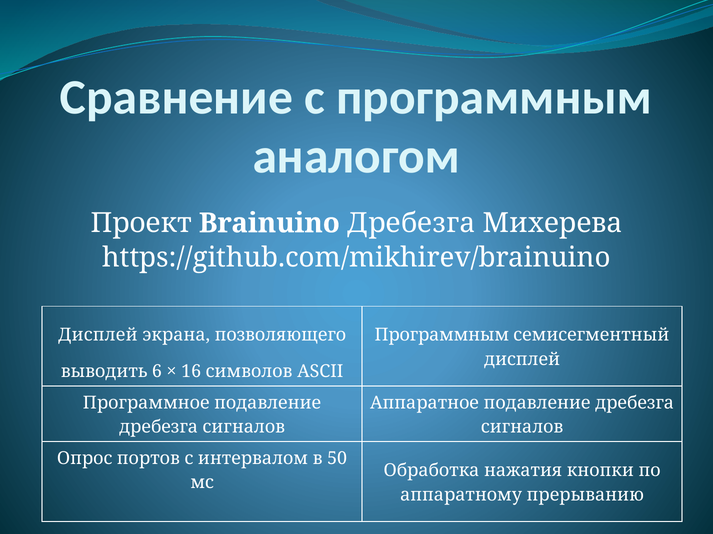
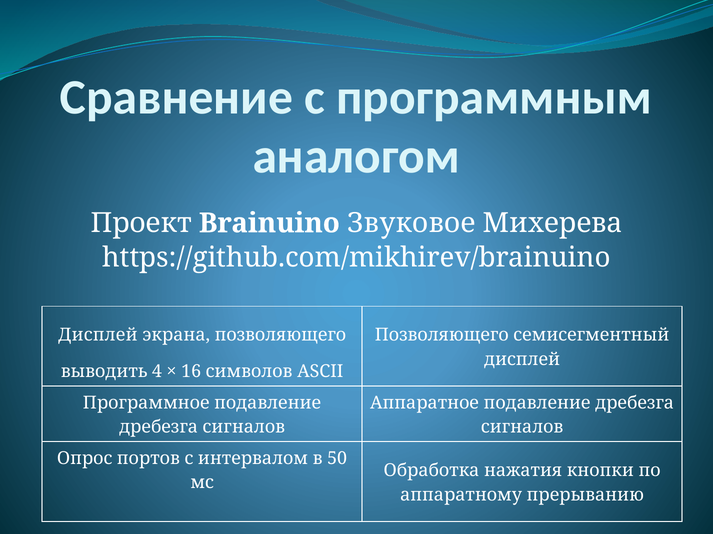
Brainuino Дребезга: Дребезга -> Звуковое (411, 223)
Программным: Программным -> Позволяющего (442, 335)
6: 6 -> 4 (157, 372)
